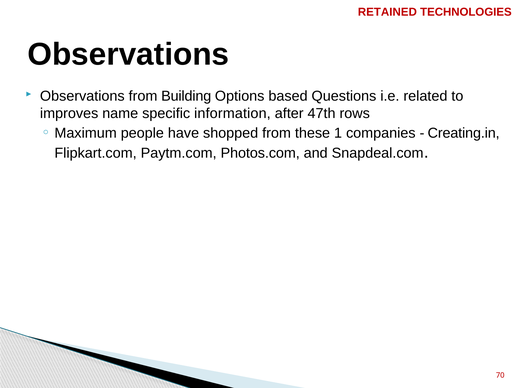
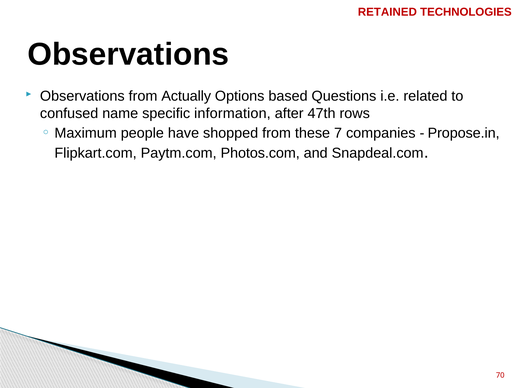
Building: Building -> Actually (186, 96)
improves: improves -> confused (69, 113)
1: 1 -> 7 (338, 133)
Creating.in: Creating.in -> Propose.in (464, 133)
